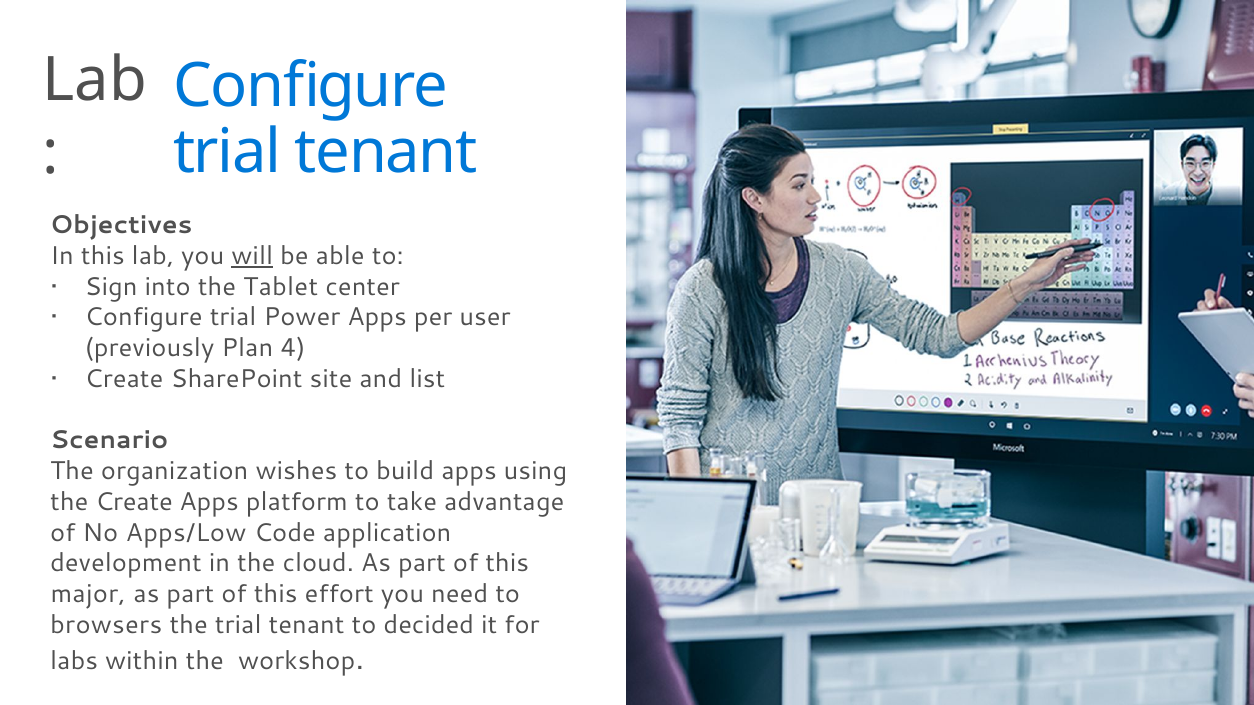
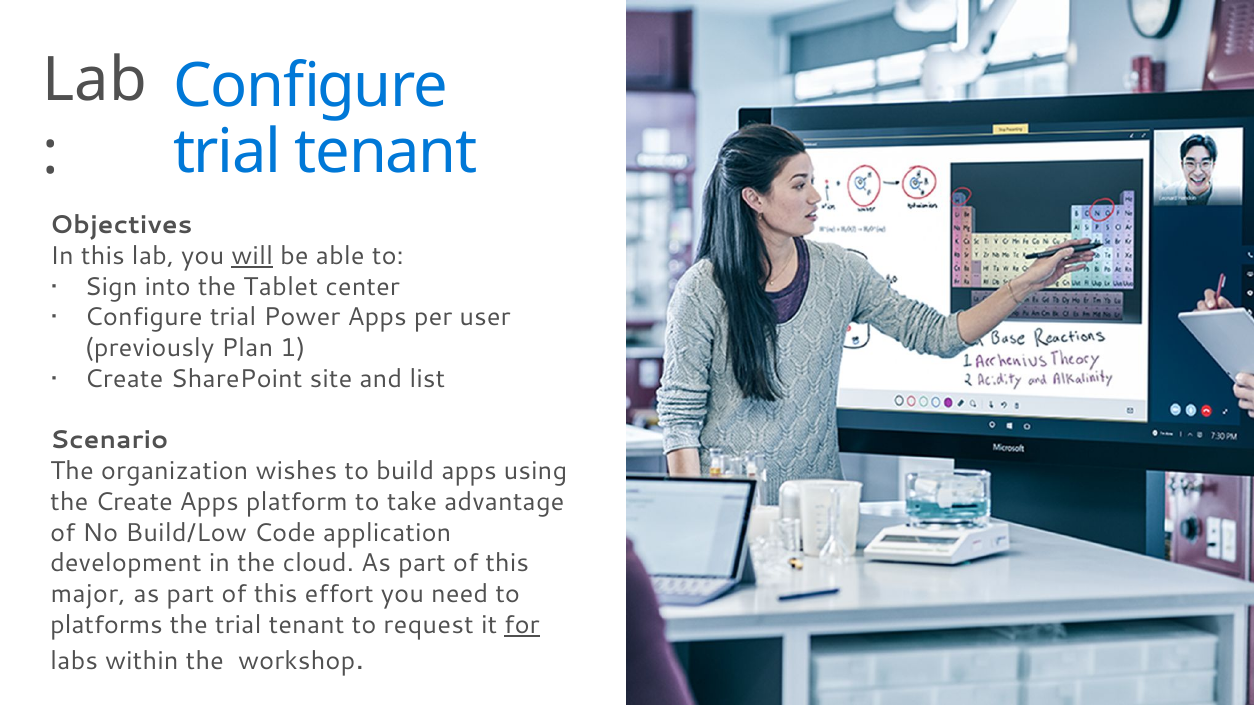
4: 4 -> 1 (293, 348)
Apps/Low: Apps/Low -> Build/Low (186, 533)
browsers: browsers -> platforms (106, 625)
decided: decided -> request (429, 625)
for underline: none -> present (522, 625)
